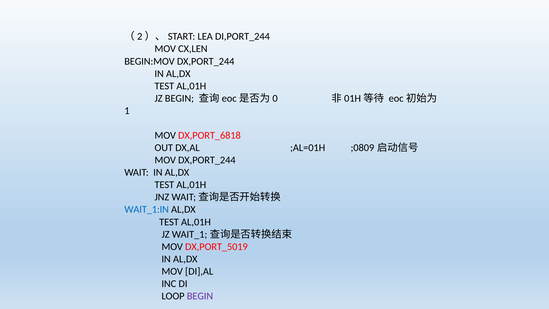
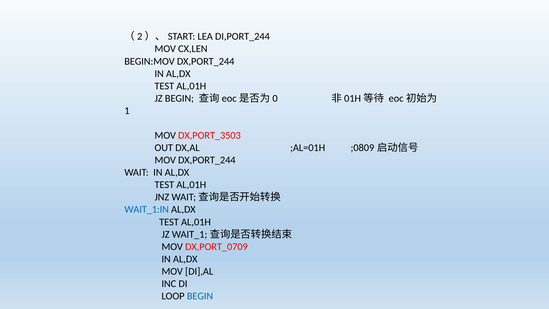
DX,PORT_6818: DX,PORT_6818 -> DX,PORT_3503 (209, 135)
DX,PORT_5019: DX,PORT_5019 -> DX,PORT_0709 (216, 247)
BEGIN colour: purple -> blue (200, 296)
